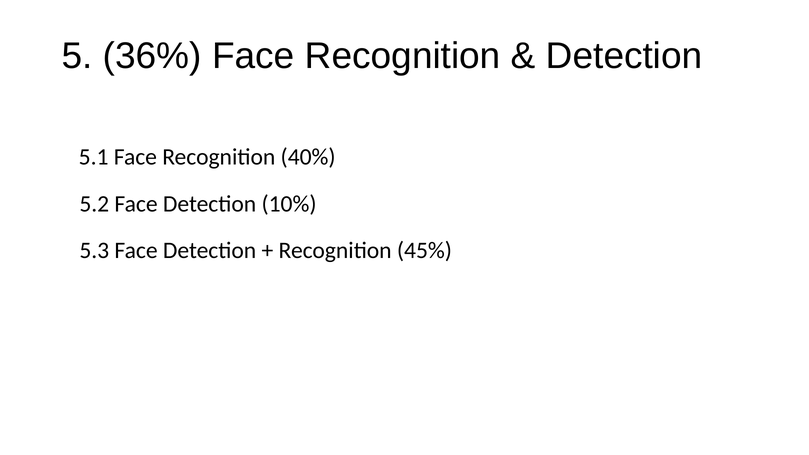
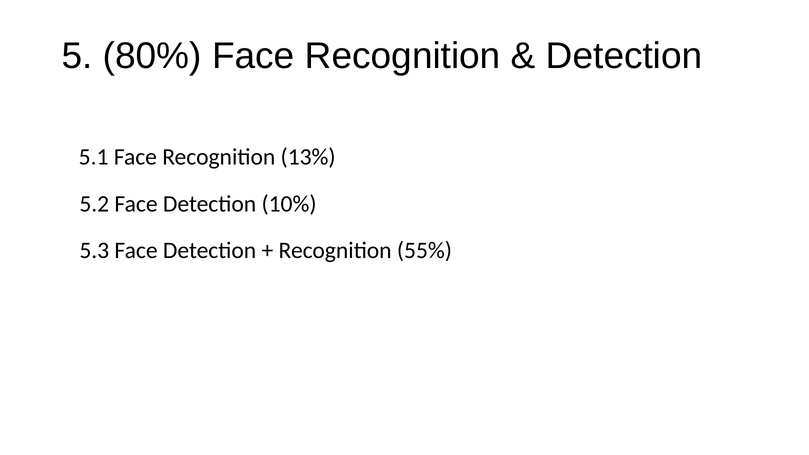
36%: 36% -> 80% (152, 56)
40%: 40% -> 13% (308, 157)
45%: 45% -> 55% (424, 251)
